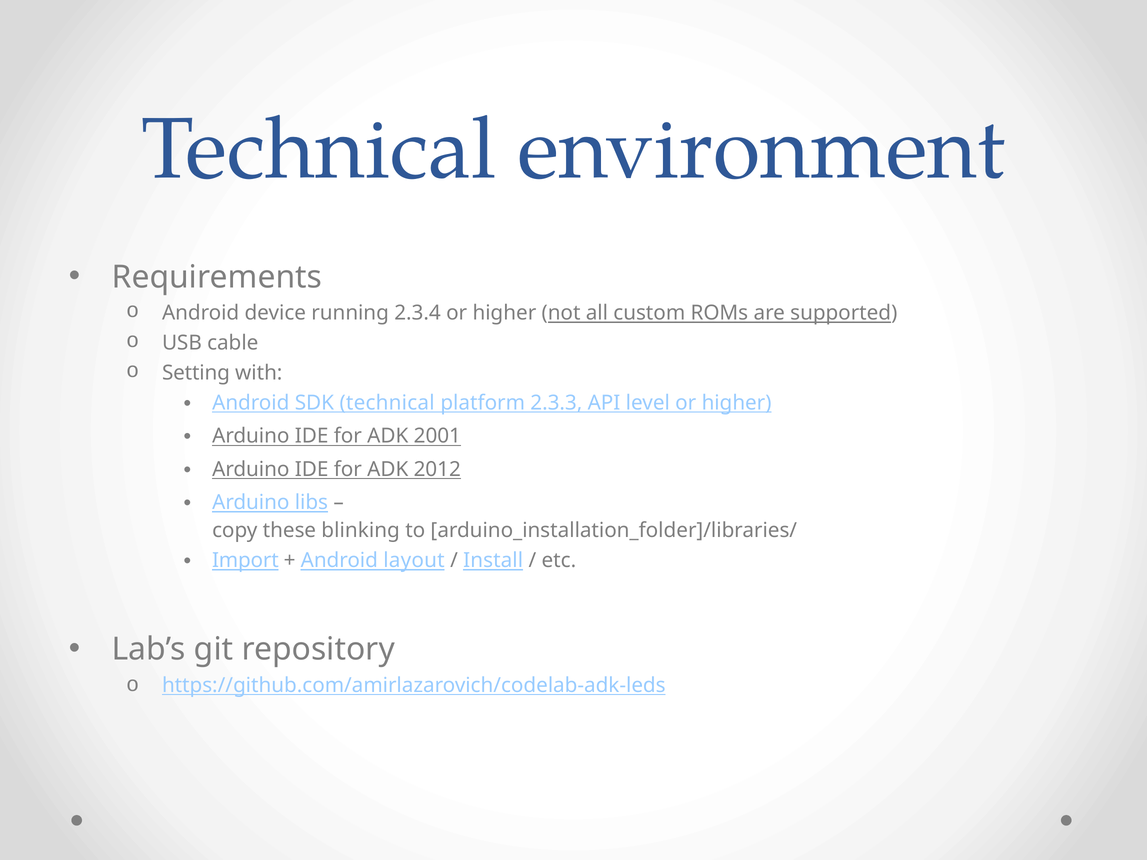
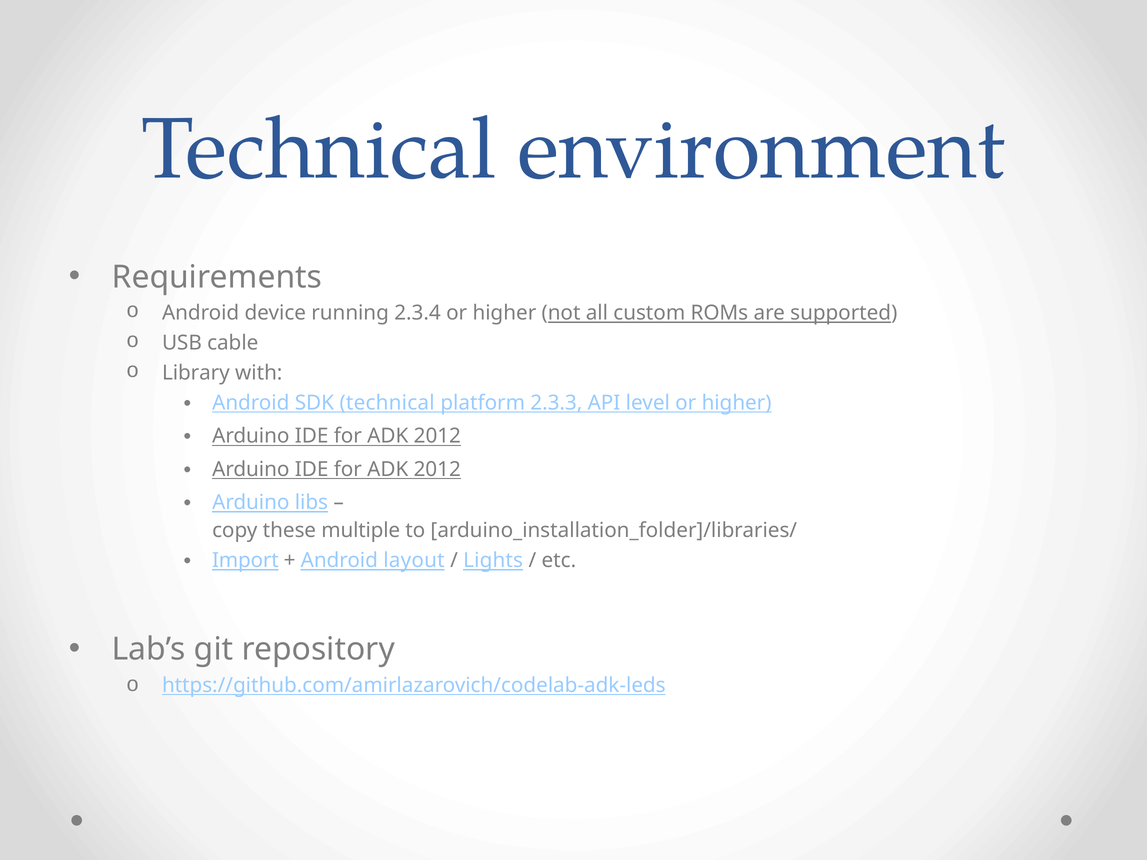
Setting: Setting -> Library (196, 373)
2001: 2001 -> 2012 (437, 436)
blinking: blinking -> multiple (361, 531)
Install: Install -> Lights (493, 561)
